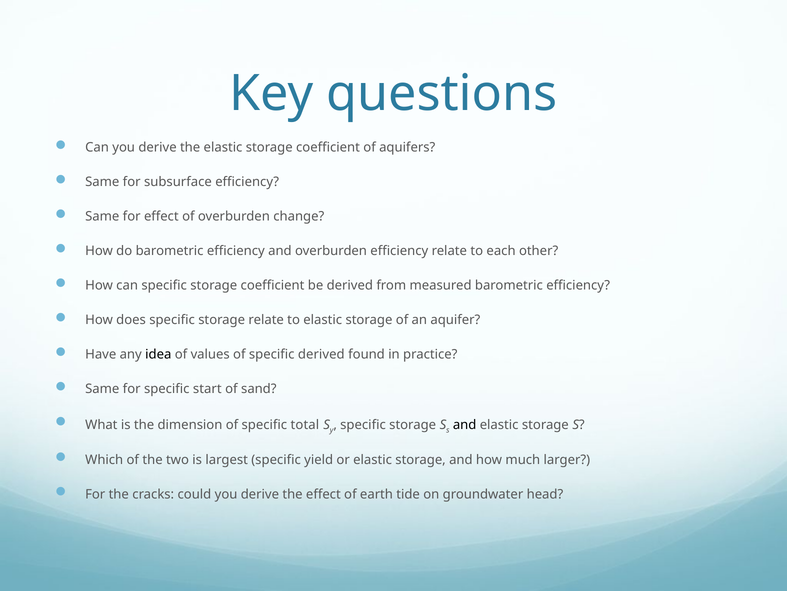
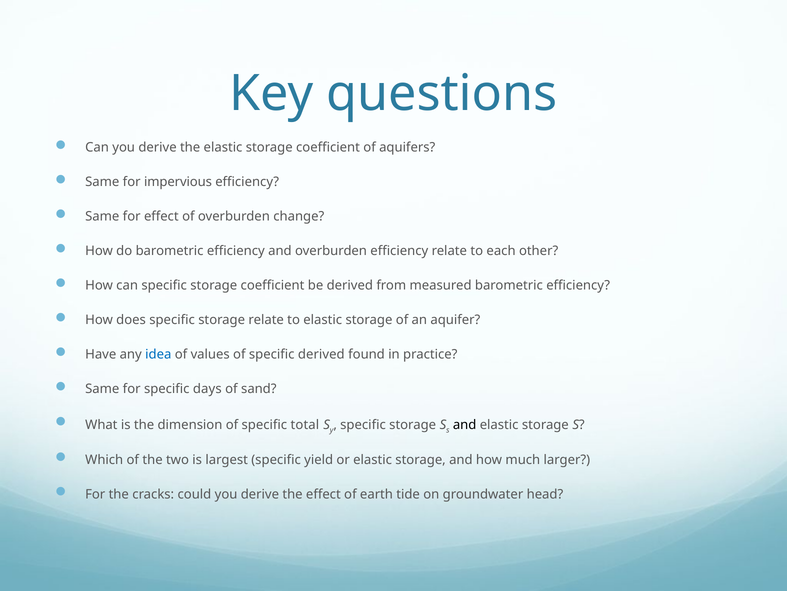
subsurface: subsurface -> impervious (178, 182)
idea colour: black -> blue (158, 354)
start: start -> days (207, 389)
